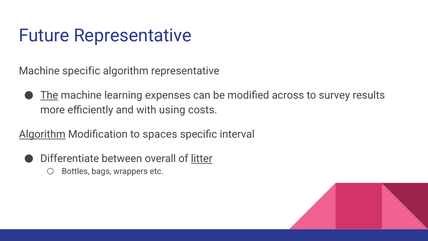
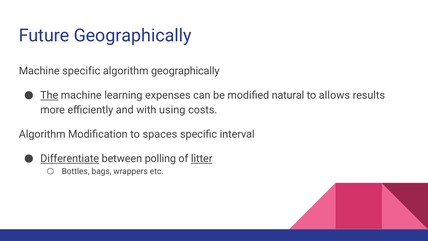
Future Representative: Representative -> Geographically (133, 35)
algorithm representative: representative -> geographically (185, 71)
across: across -> natural (288, 95)
survey: survey -> allows (334, 95)
Algorithm underline: present -> none (42, 134)
Differentiate underline: none -> present (70, 158)
overall: overall -> polling (160, 158)
